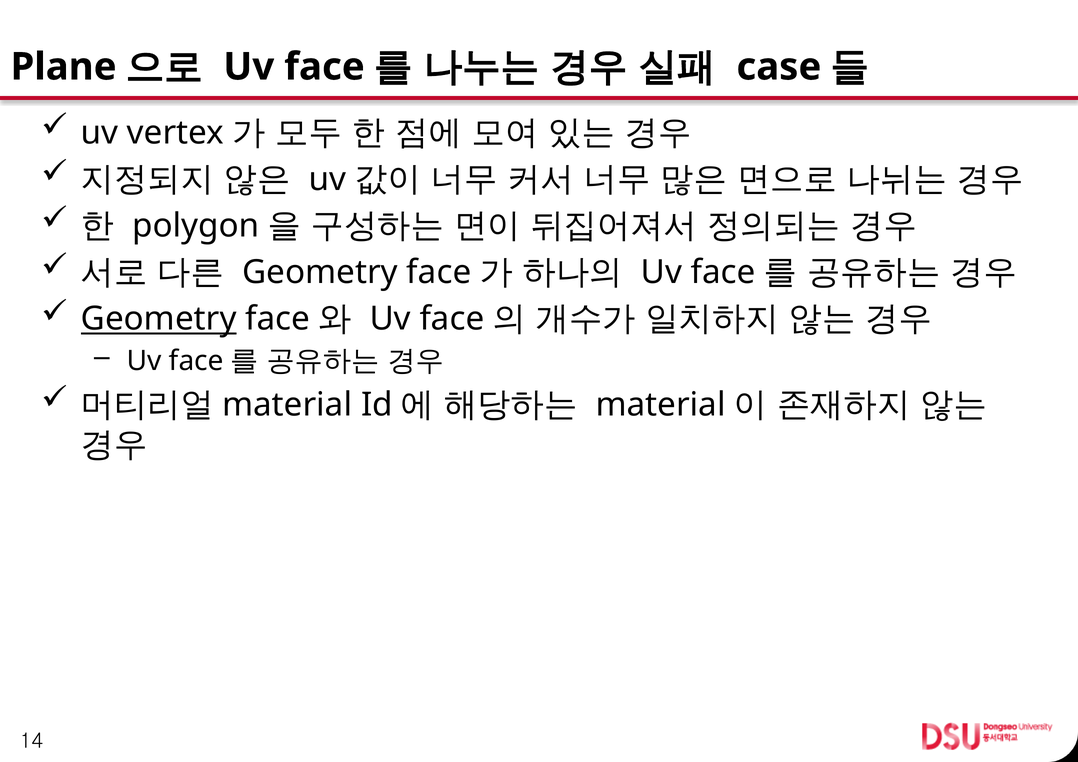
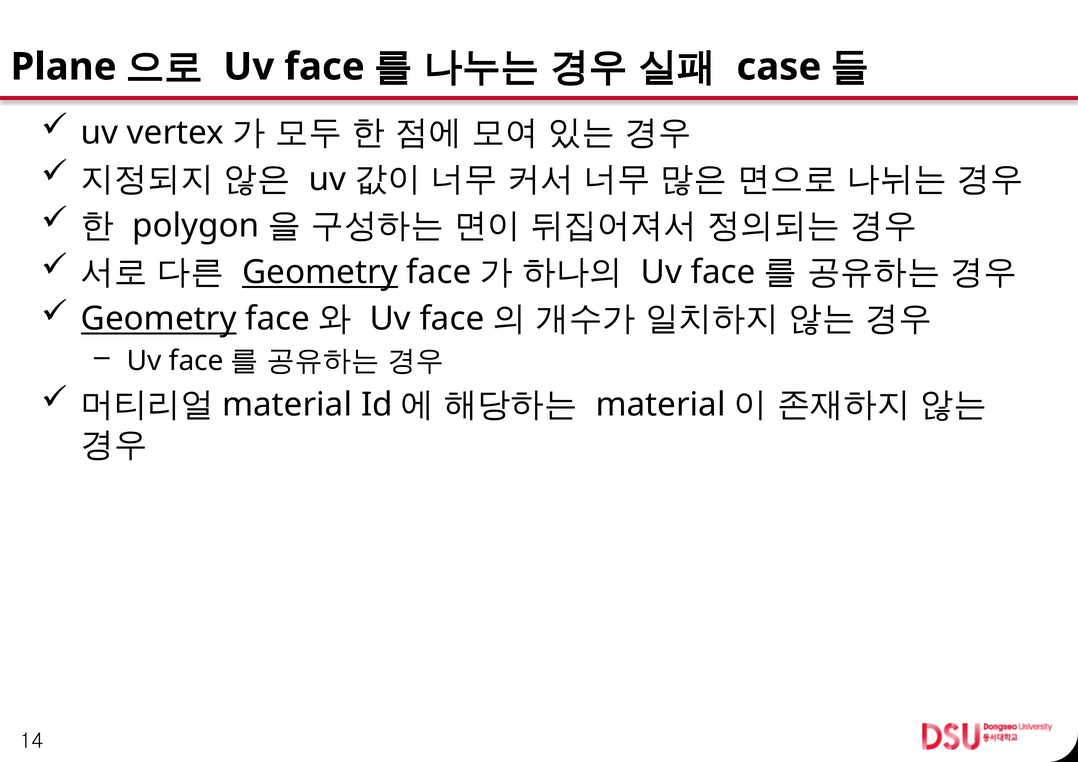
Geometry underline: none -> present (320, 273)
